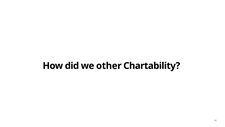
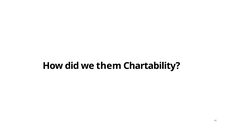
other: other -> them (109, 66)
